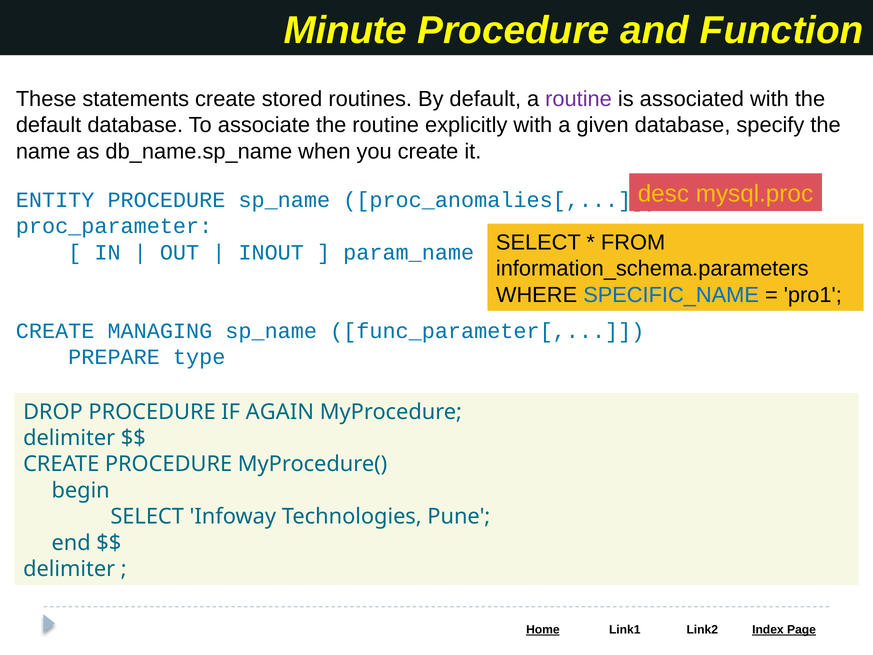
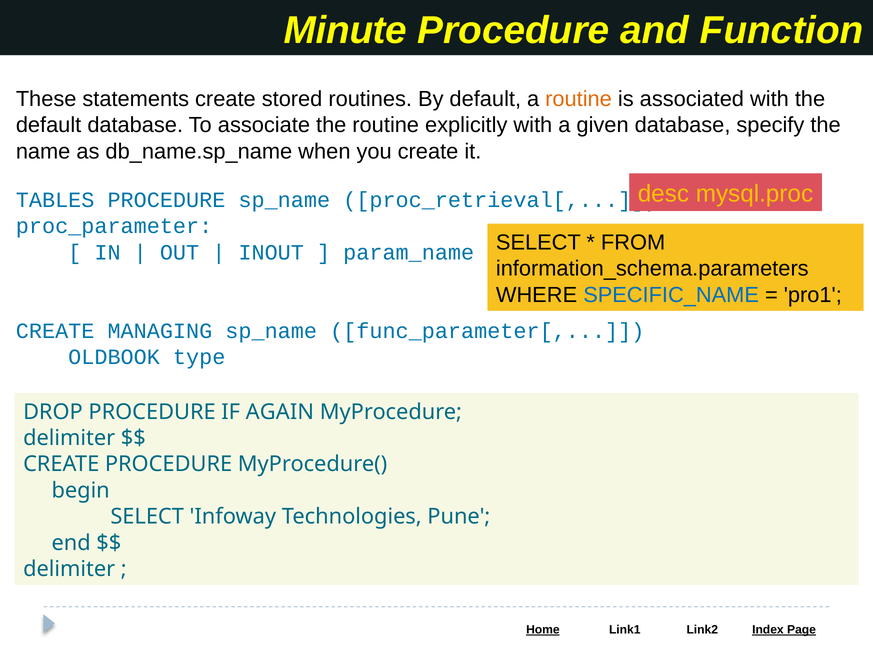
routine colour: purple -> orange (579, 99)
ENTITY: ENTITY -> TABLES (55, 200)
proc_anomalies[: proc_anomalies[ -> proc_retrieval[ (500, 200)
PREPARE: PREPARE -> OLDBOOK (114, 357)
